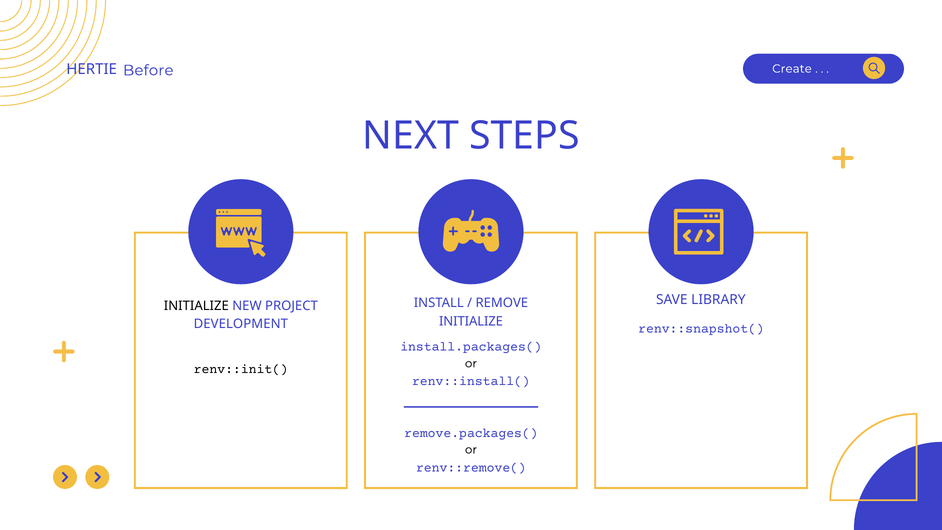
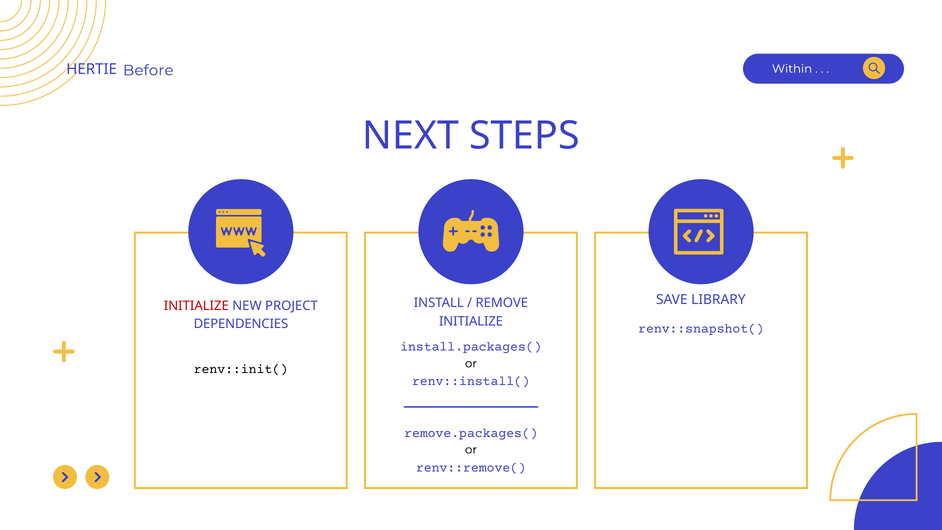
Create: Create -> Within (792, 69)
INITIALIZE colour: black -> red (196, 306)
DEVELOPMENT: DEVELOPMENT -> DEPENDENCIES (241, 324)
